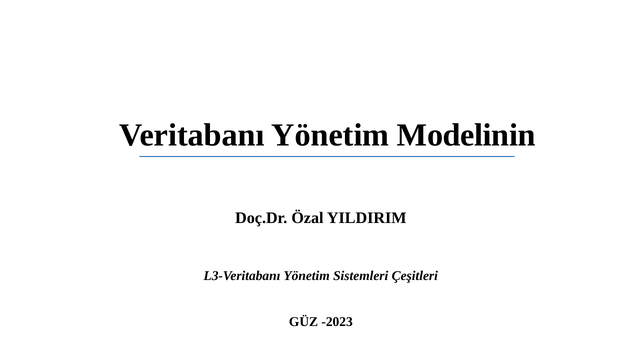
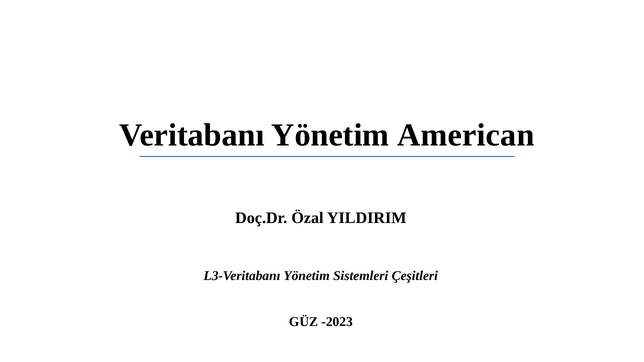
Modelinin: Modelinin -> American (466, 135)
